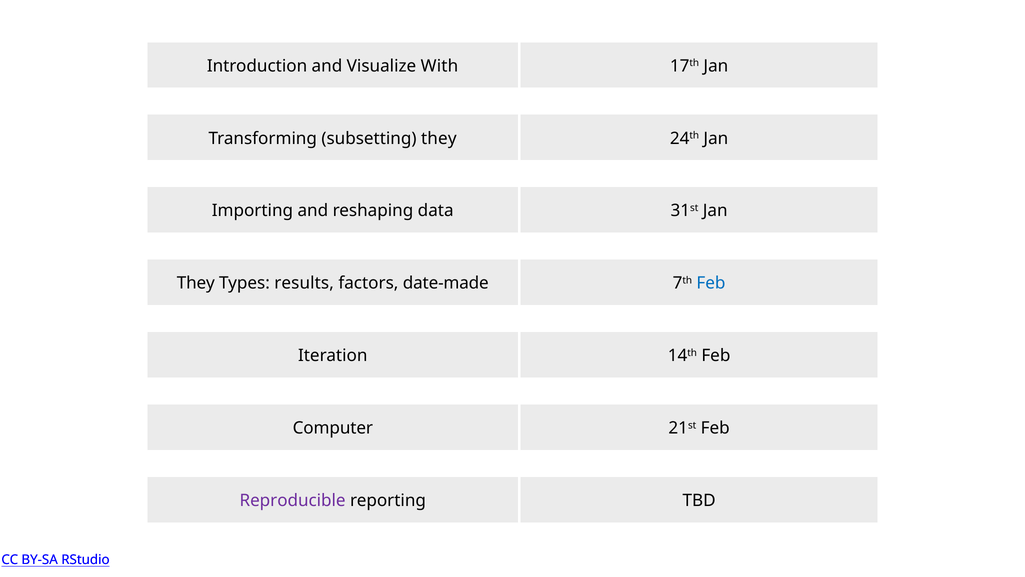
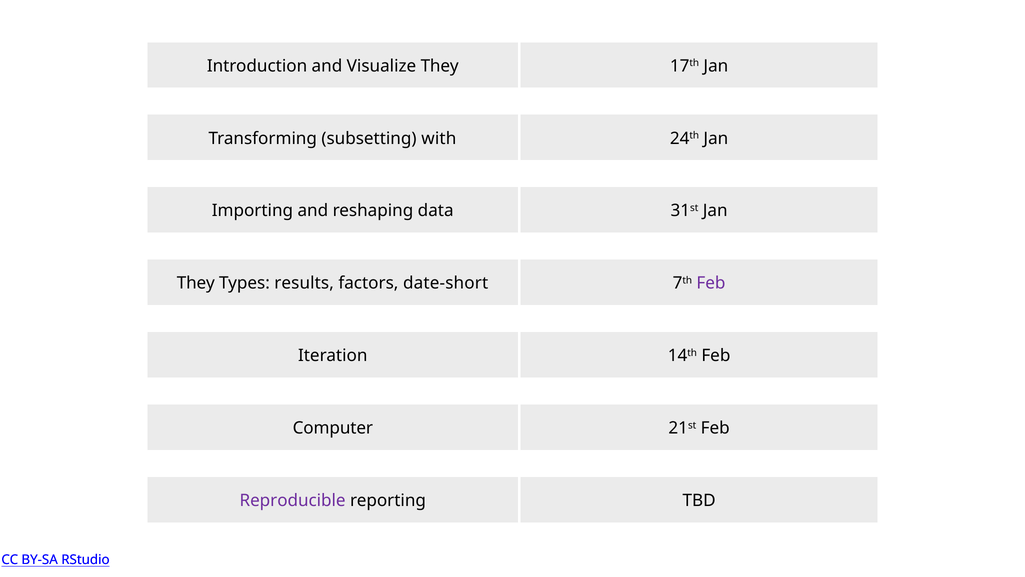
Visualize With: With -> They (440, 66)
subsetting they: they -> with (439, 138)
date-made: date-made -> date-short (446, 283)
Feb colour: blue -> purple (711, 283)
